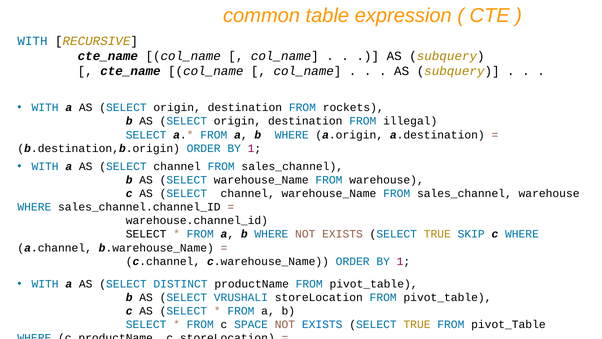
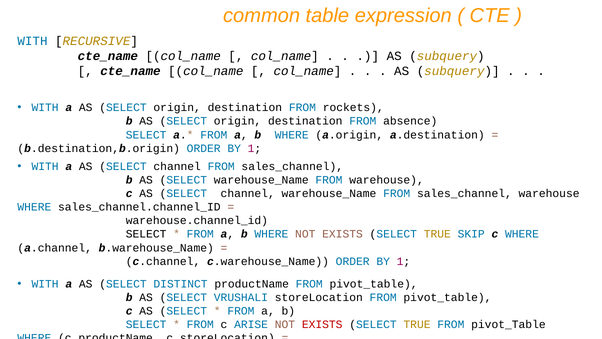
illegal: illegal -> absence (410, 121)
SPACE: SPACE -> ARISE (251, 324)
EXISTS colour: blue -> red (322, 324)
